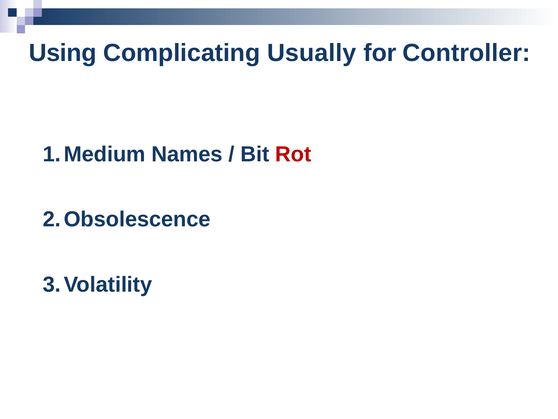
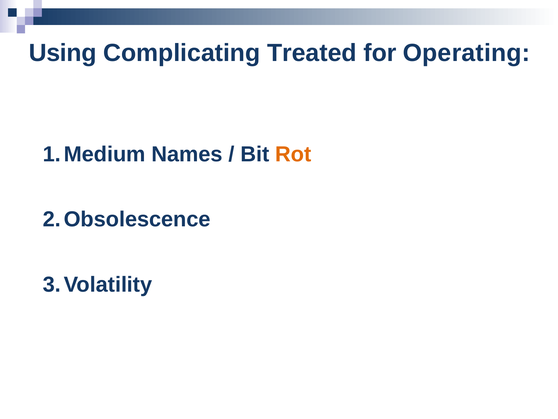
Usually: Usually -> Treated (312, 53)
Controller: Controller -> Operating (466, 53)
Rot colour: red -> orange (293, 154)
